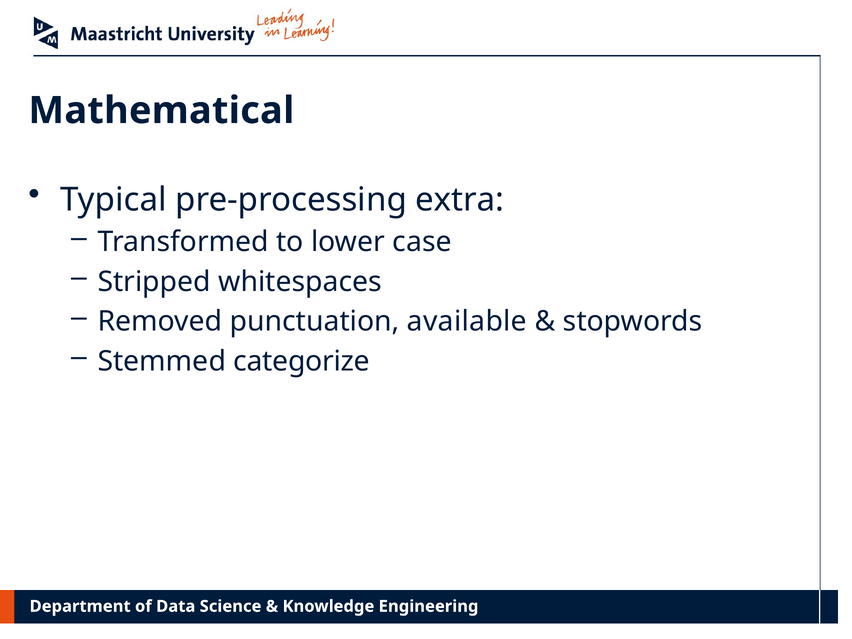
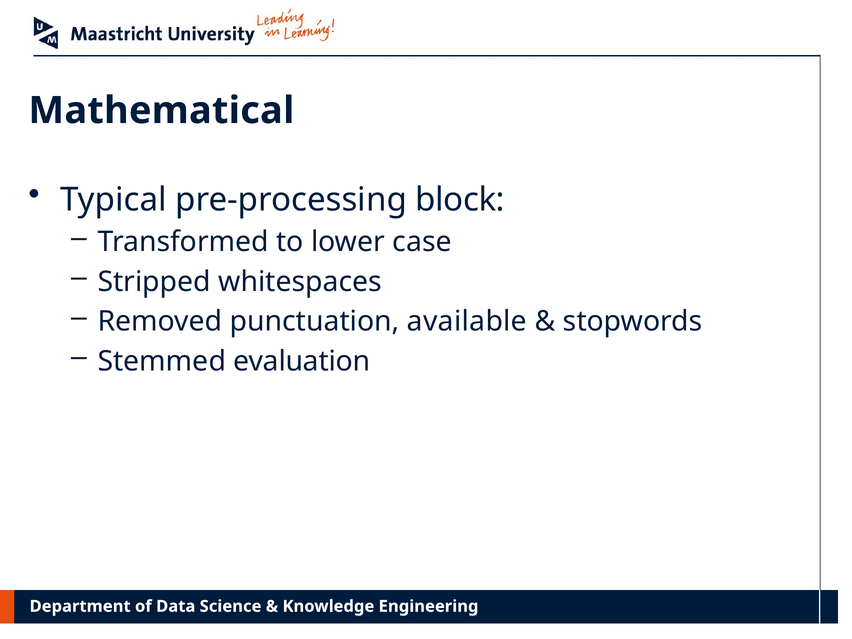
extra: extra -> block (460, 200)
categorize: categorize -> evaluation (302, 361)
